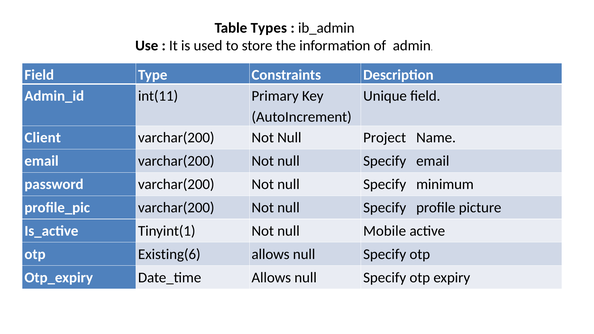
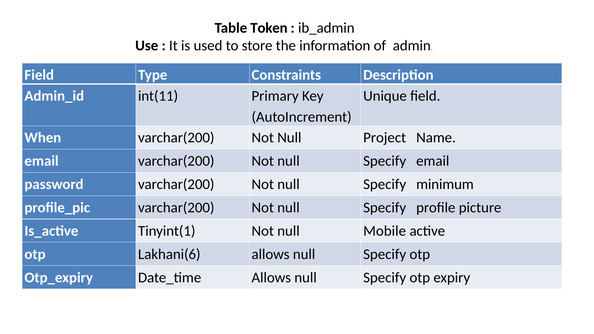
Types: Types -> Token (269, 28)
Client: Client -> When (43, 138)
Existing(6: Existing(6 -> Lakhani(6 (169, 254)
